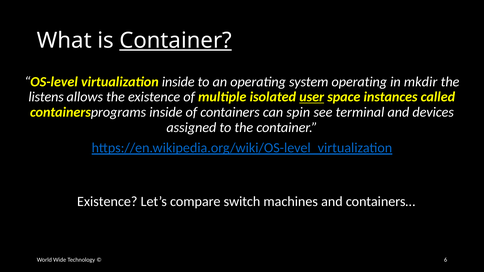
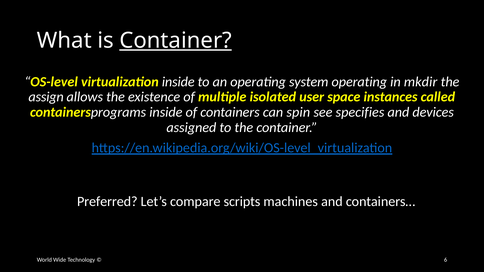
listens: listens -> assign (46, 97)
user underline: present -> none (312, 97)
terminal: terminal -> specifies (360, 112)
Existence: Existence -> Preferred (107, 202)
switch: switch -> scripts (242, 202)
